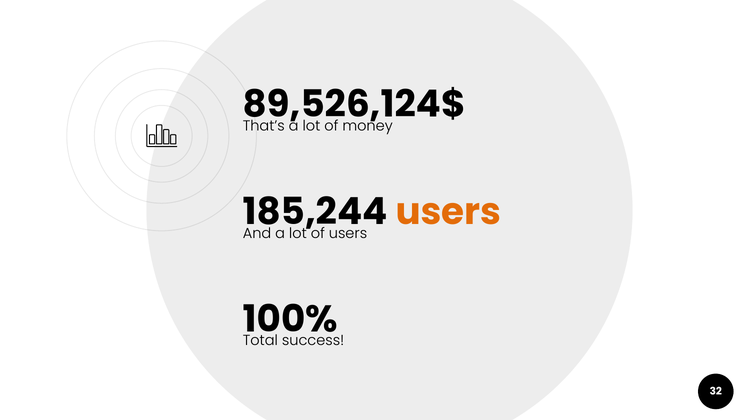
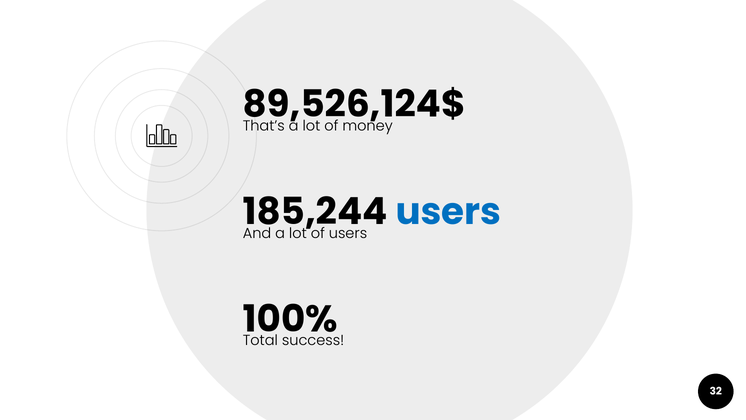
users colour: orange -> blue (448, 212)
